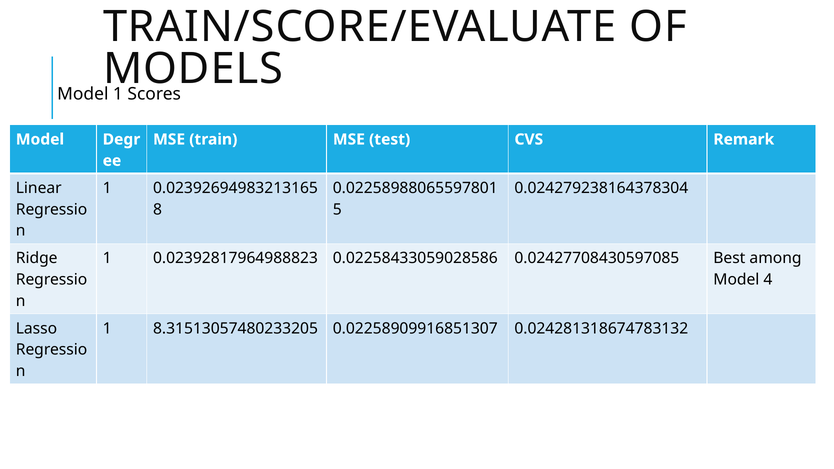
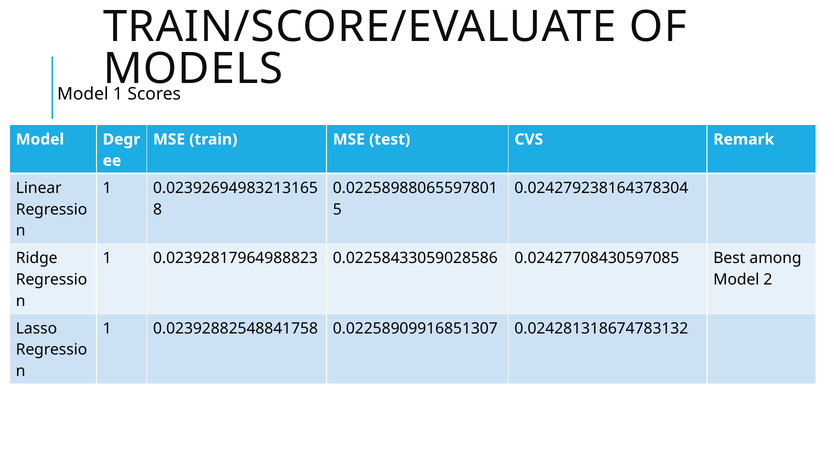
4: 4 -> 2 (768, 280)
8.31513057480233205: 8.31513057480233205 -> 0.02392882548841758 (235, 328)
